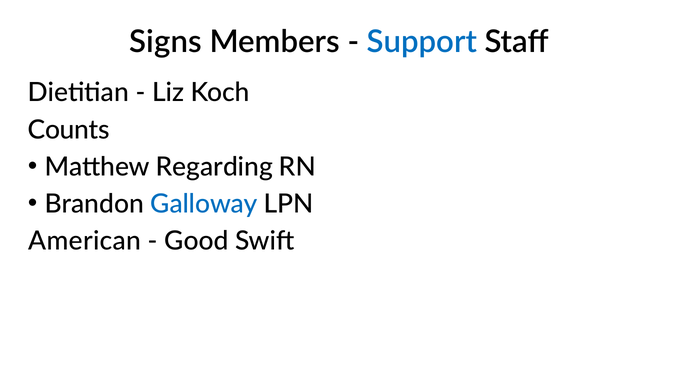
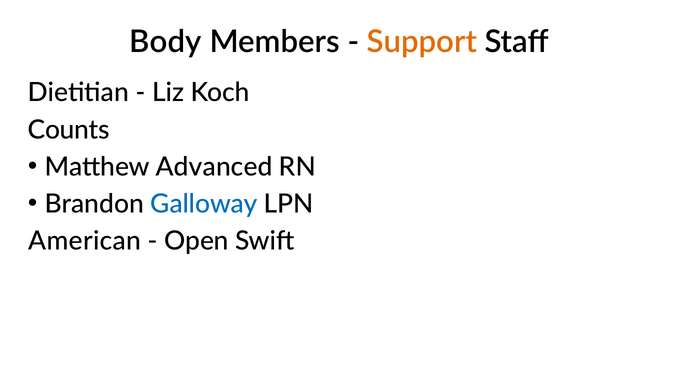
Signs: Signs -> Body (165, 42)
Support colour: blue -> orange (422, 42)
Regarding: Regarding -> Advanced (214, 167)
Good: Good -> Open (196, 241)
